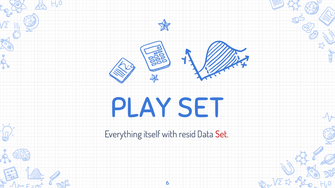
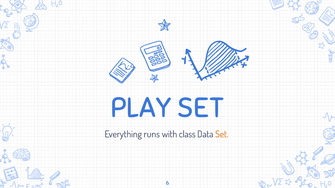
itself: itself -> runs (152, 135)
resid: resid -> class (187, 135)
Set colour: red -> orange (222, 135)
